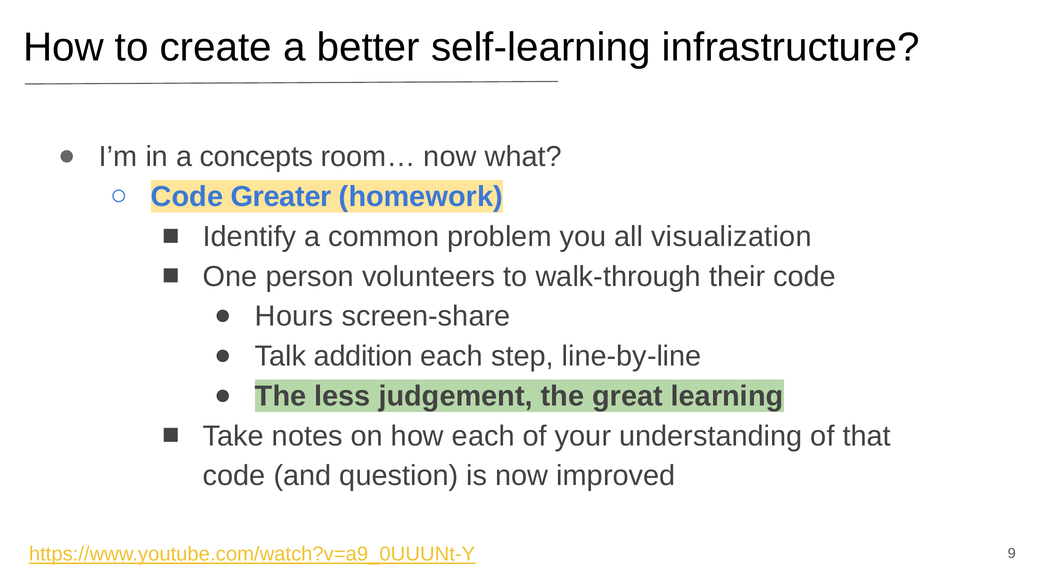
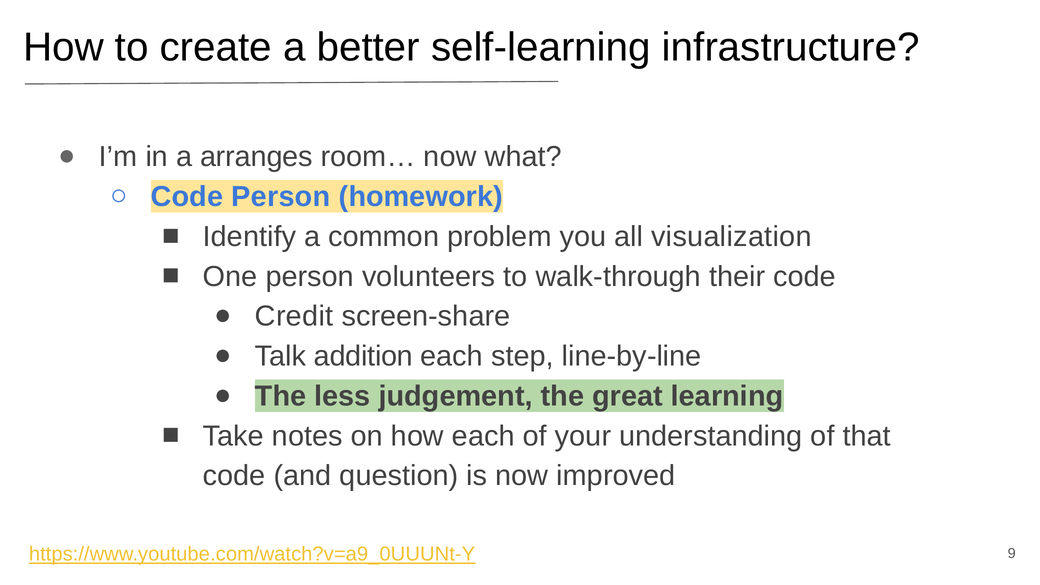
concepts: concepts -> arranges (256, 157)
Code Greater: Greater -> Person (281, 197)
Hours: Hours -> Credit (294, 316)
